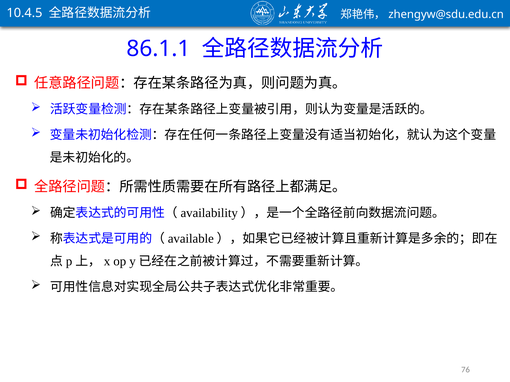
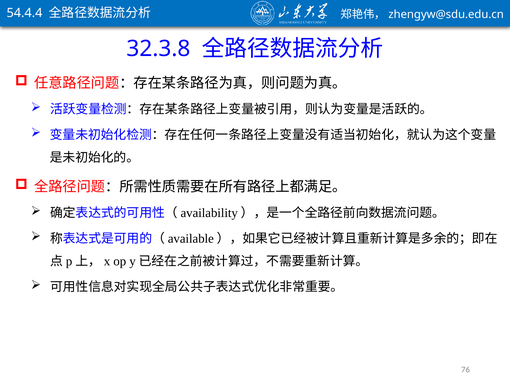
10.4.5: 10.4.5 -> 54.4.4 (24, 13)
86.1.1: 86.1.1 -> 32.3.8 (159, 49)
